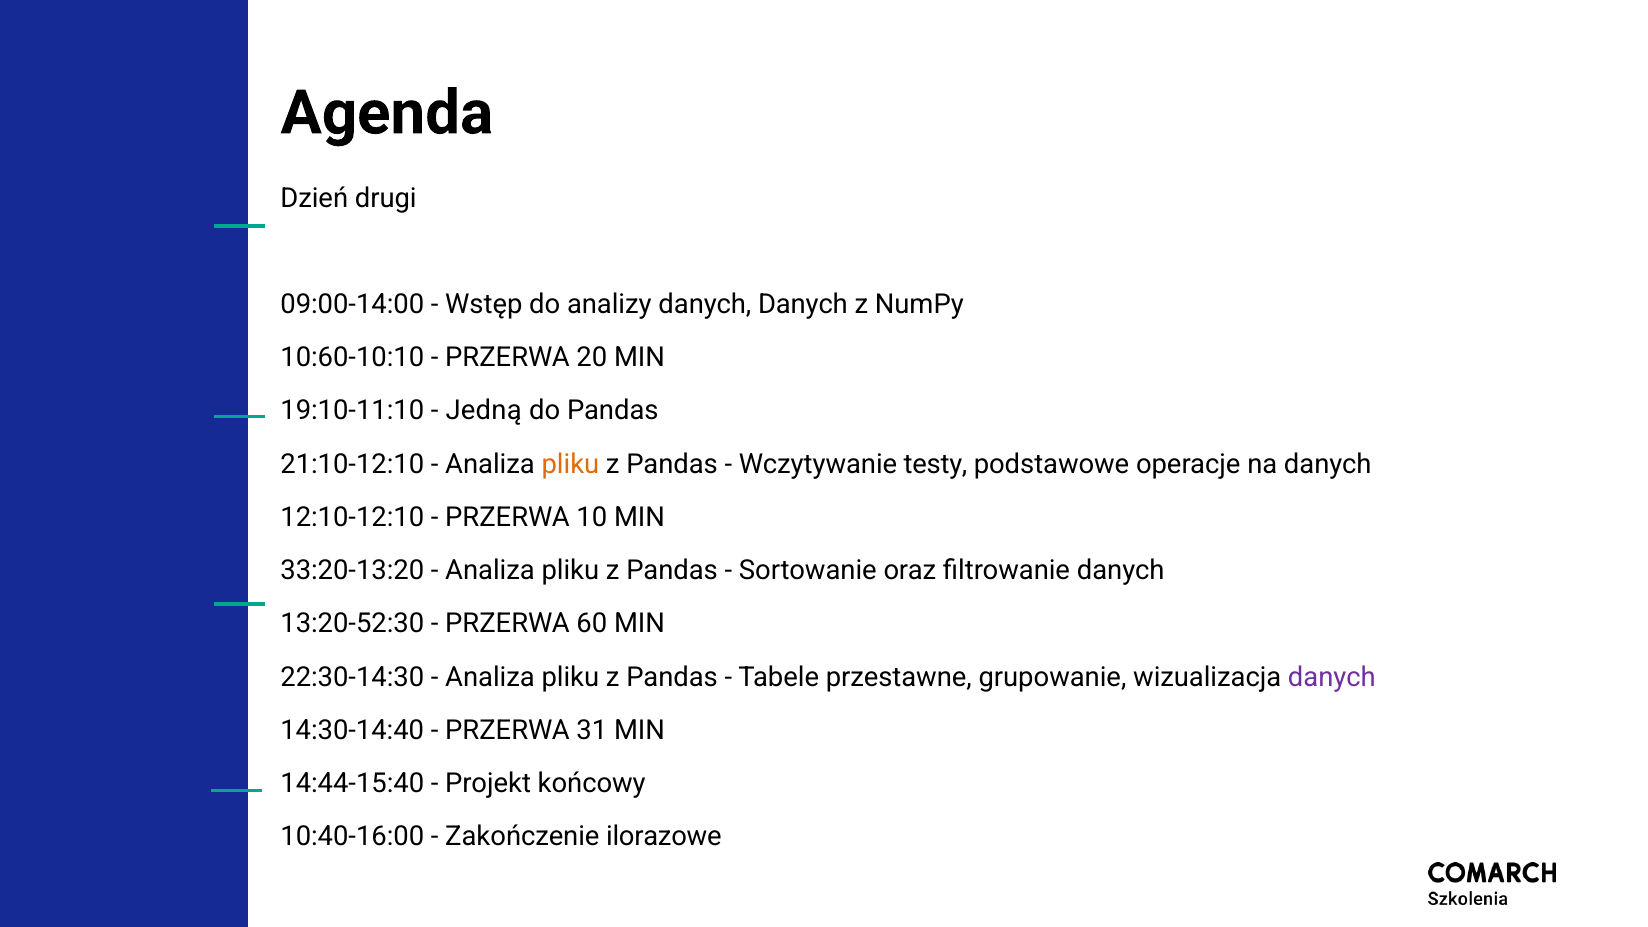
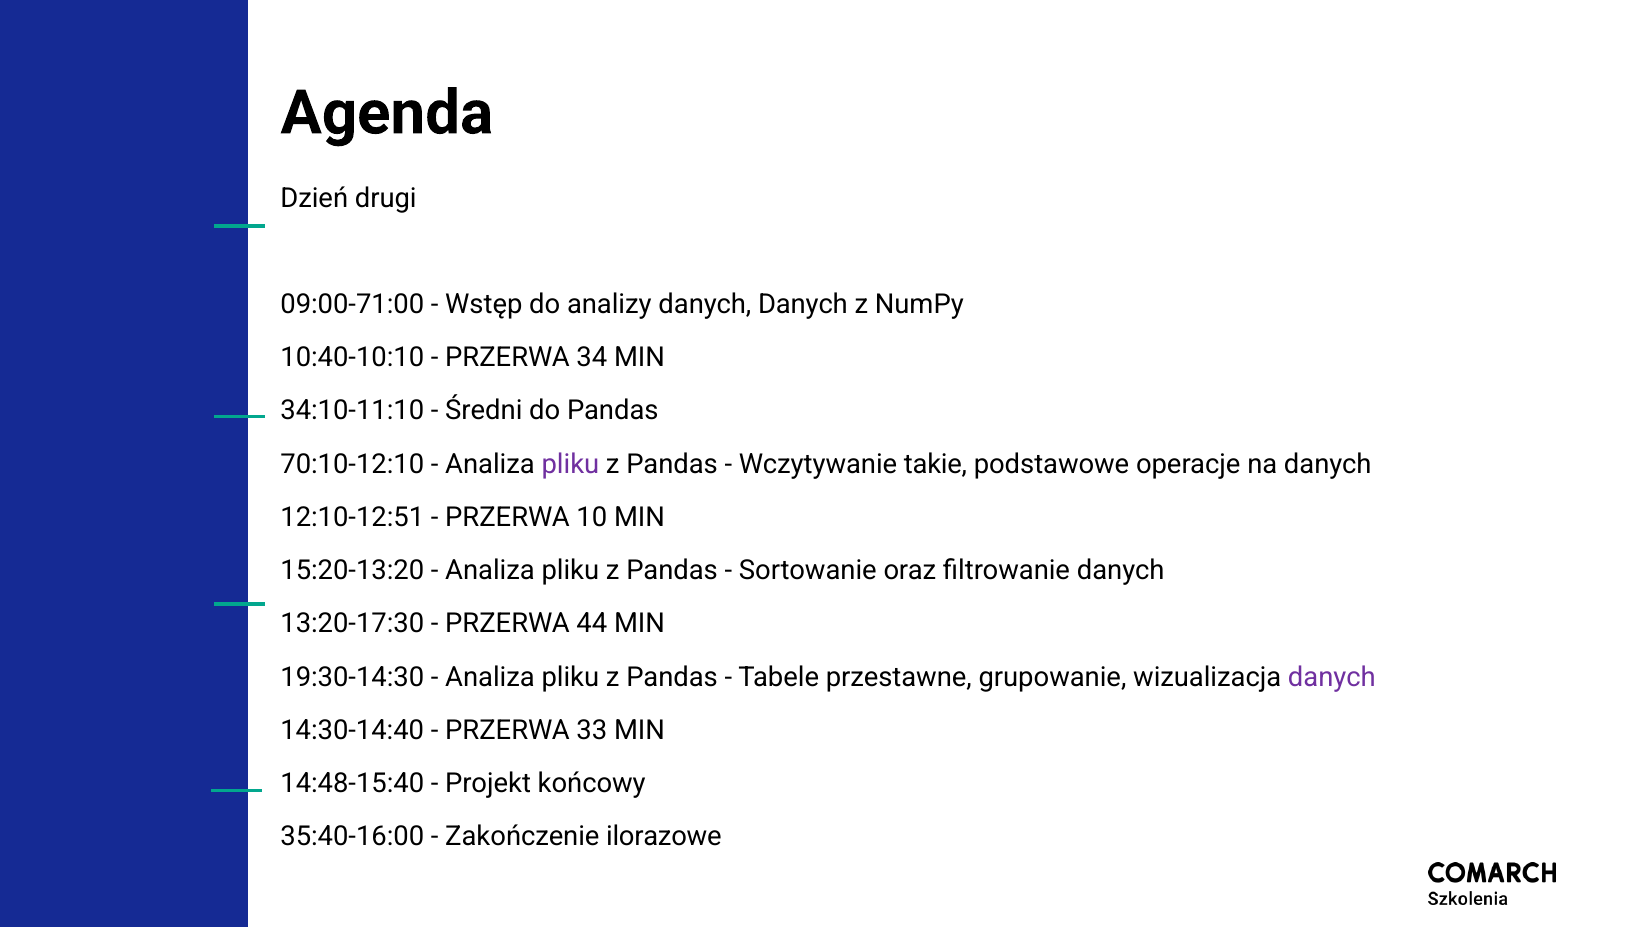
09:00-14:00: 09:00-14:00 -> 09:00-71:00 (352, 304)
10:60-10:10: 10:60-10:10 -> 10:40-10:10 (352, 358)
20: 20 -> 34 (592, 358)
19:10-11:10: 19:10-11:10 -> 34:10-11:10 (352, 411)
Jedną: Jedną -> Średni (484, 411)
21:10-12:10: 21:10-12:10 -> 70:10-12:10 (352, 464)
pliku colour: orange -> purple (570, 464)
testy: testy -> takie (936, 464)
12:10-12:10: 12:10-12:10 -> 12:10-12:51 (352, 517)
33:20-13:20: 33:20-13:20 -> 15:20-13:20 (352, 571)
13:20-52:30: 13:20-52:30 -> 13:20-17:30 (352, 624)
60: 60 -> 44 (592, 624)
22:30-14:30: 22:30-14:30 -> 19:30-14:30 (352, 677)
31: 31 -> 33 (592, 730)
14:44-15:40: 14:44-15:40 -> 14:48-15:40 (352, 784)
10:40-16:00: 10:40-16:00 -> 35:40-16:00 (352, 837)
